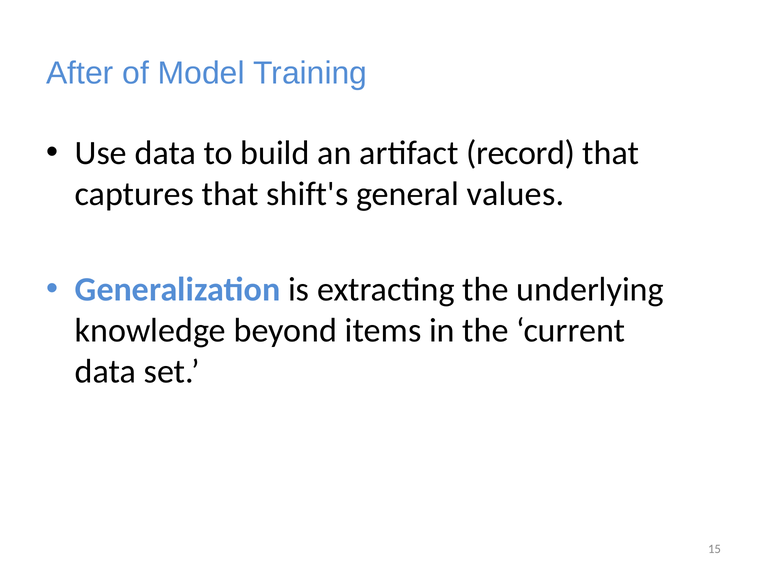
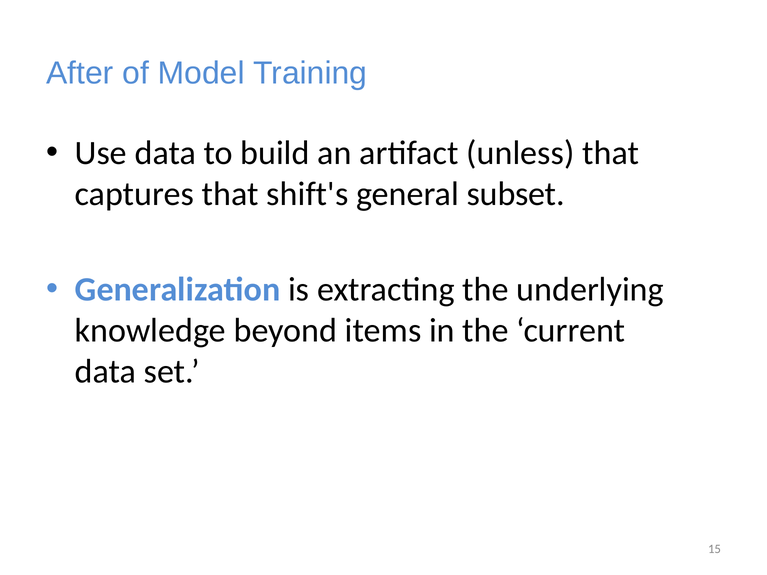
record: record -> unless (520, 153)
values: values -> subset (516, 194)
